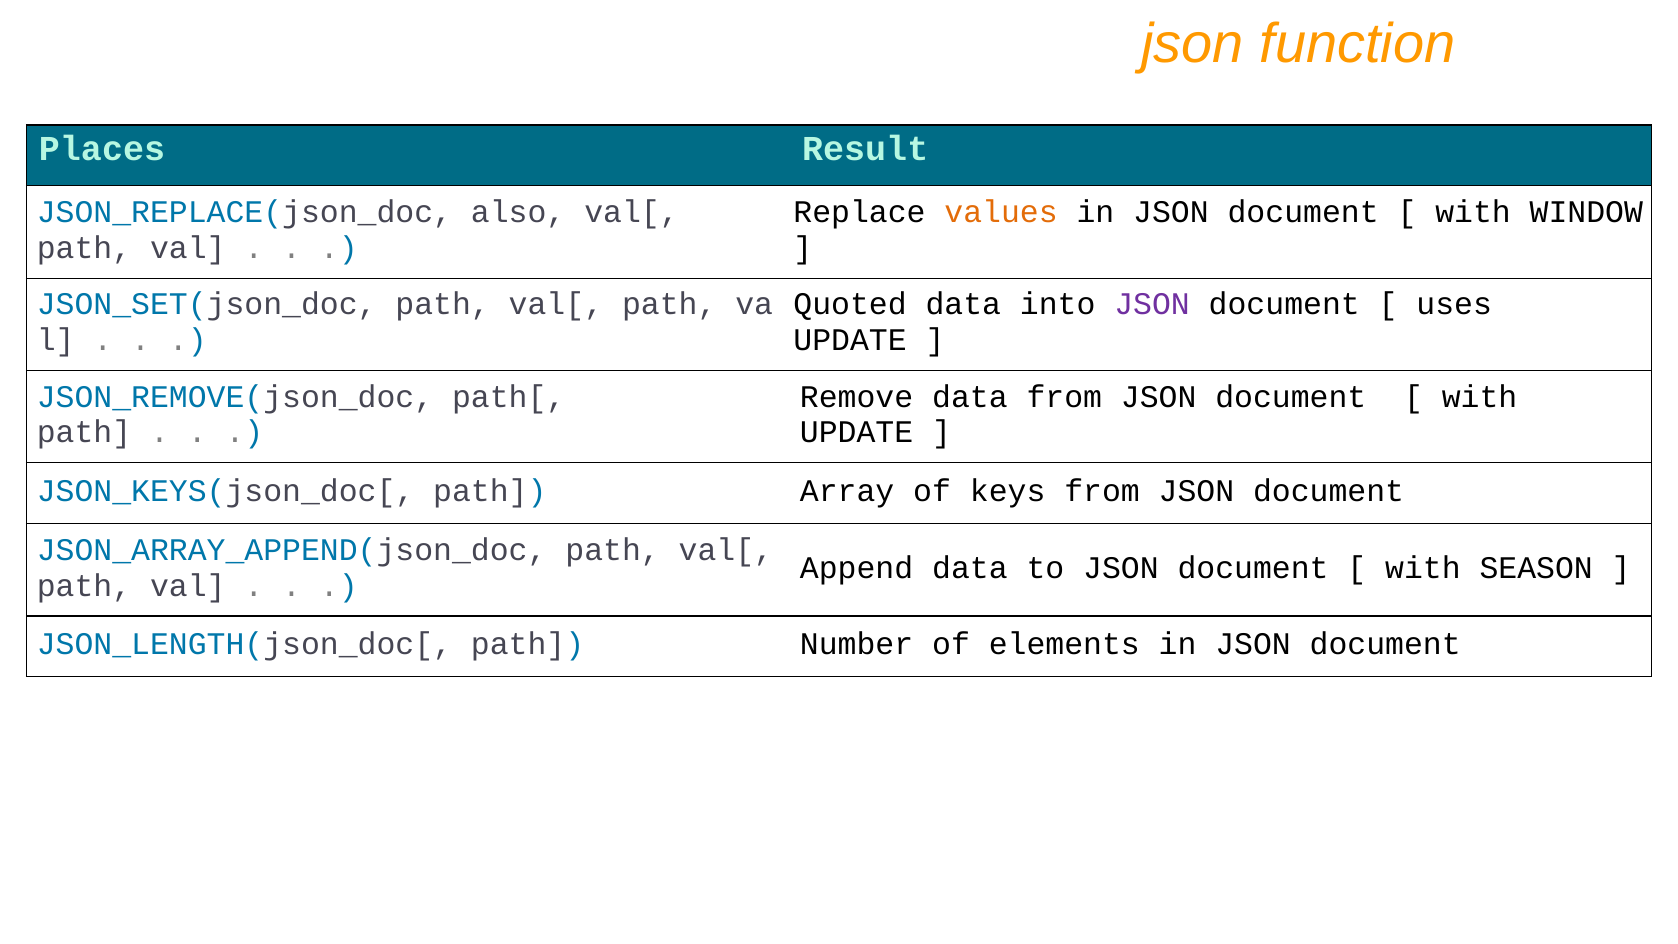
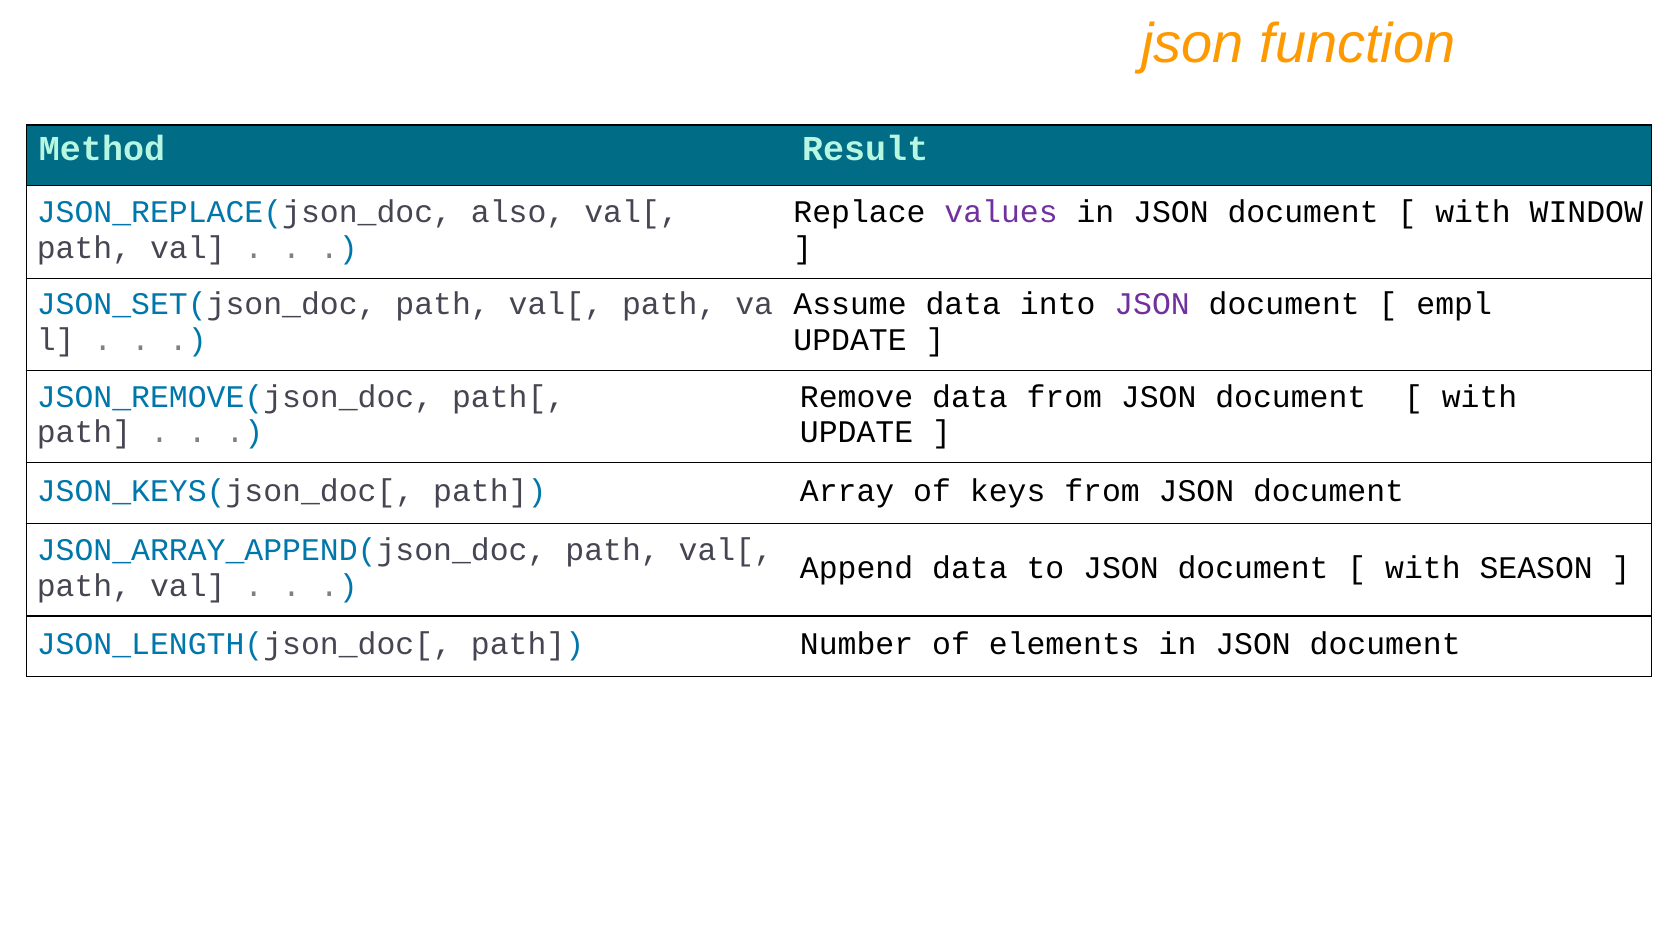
Places: Places -> Method (102, 149)
values colour: orange -> purple (1001, 212)
Quoted: Quoted -> Assume (850, 304)
uses: uses -> empl (1454, 304)
